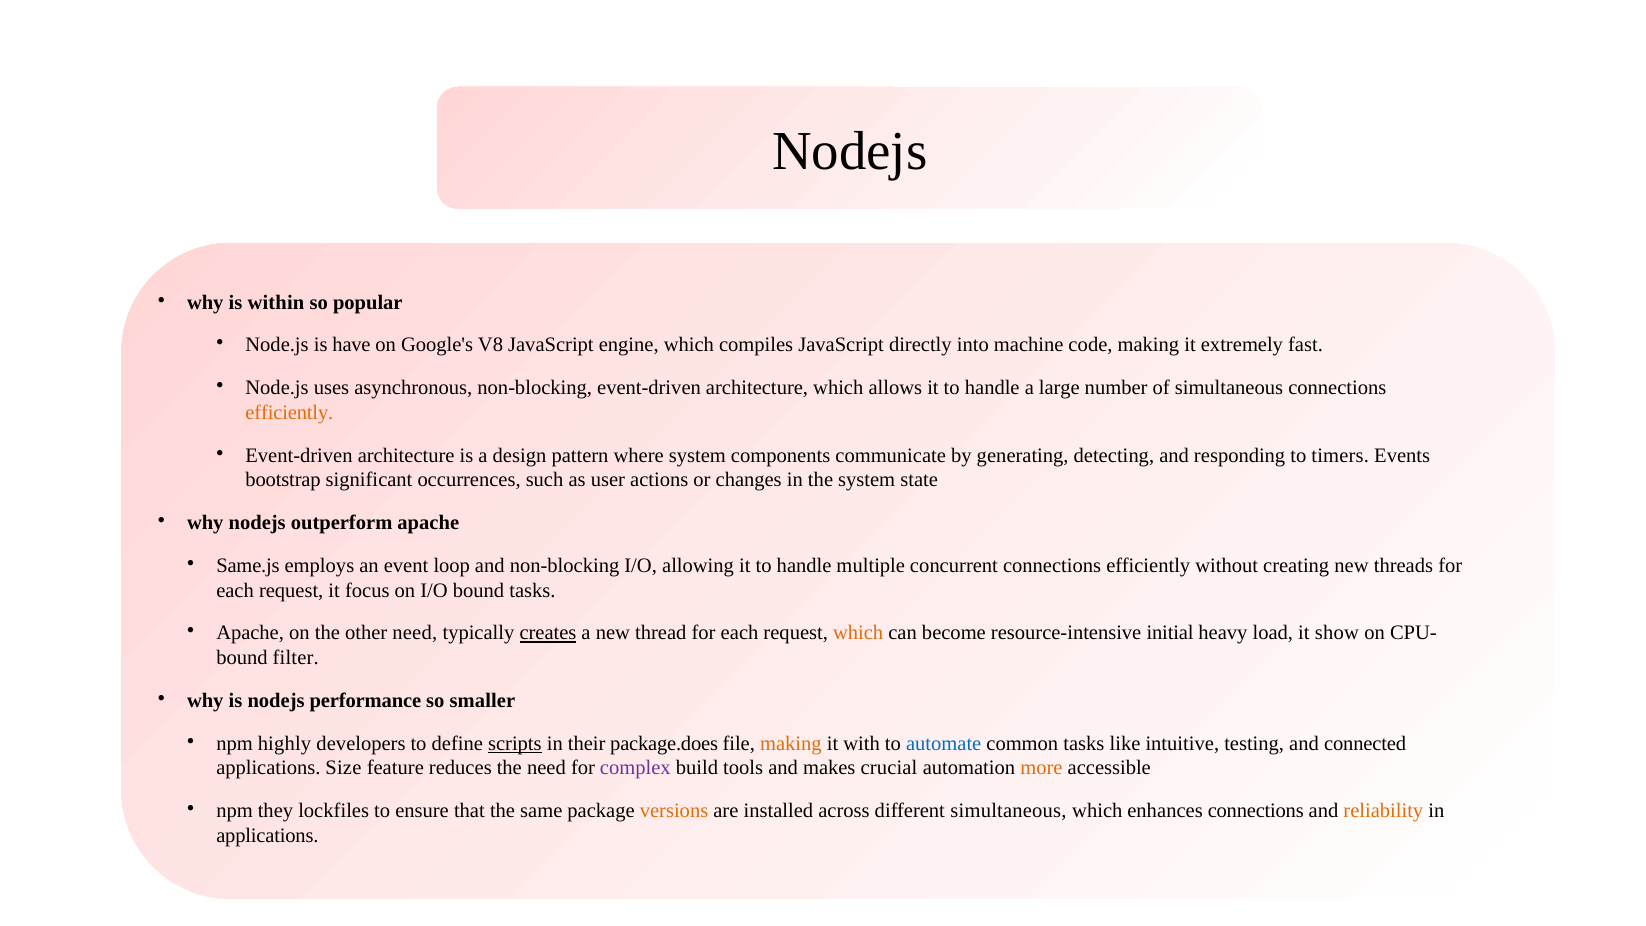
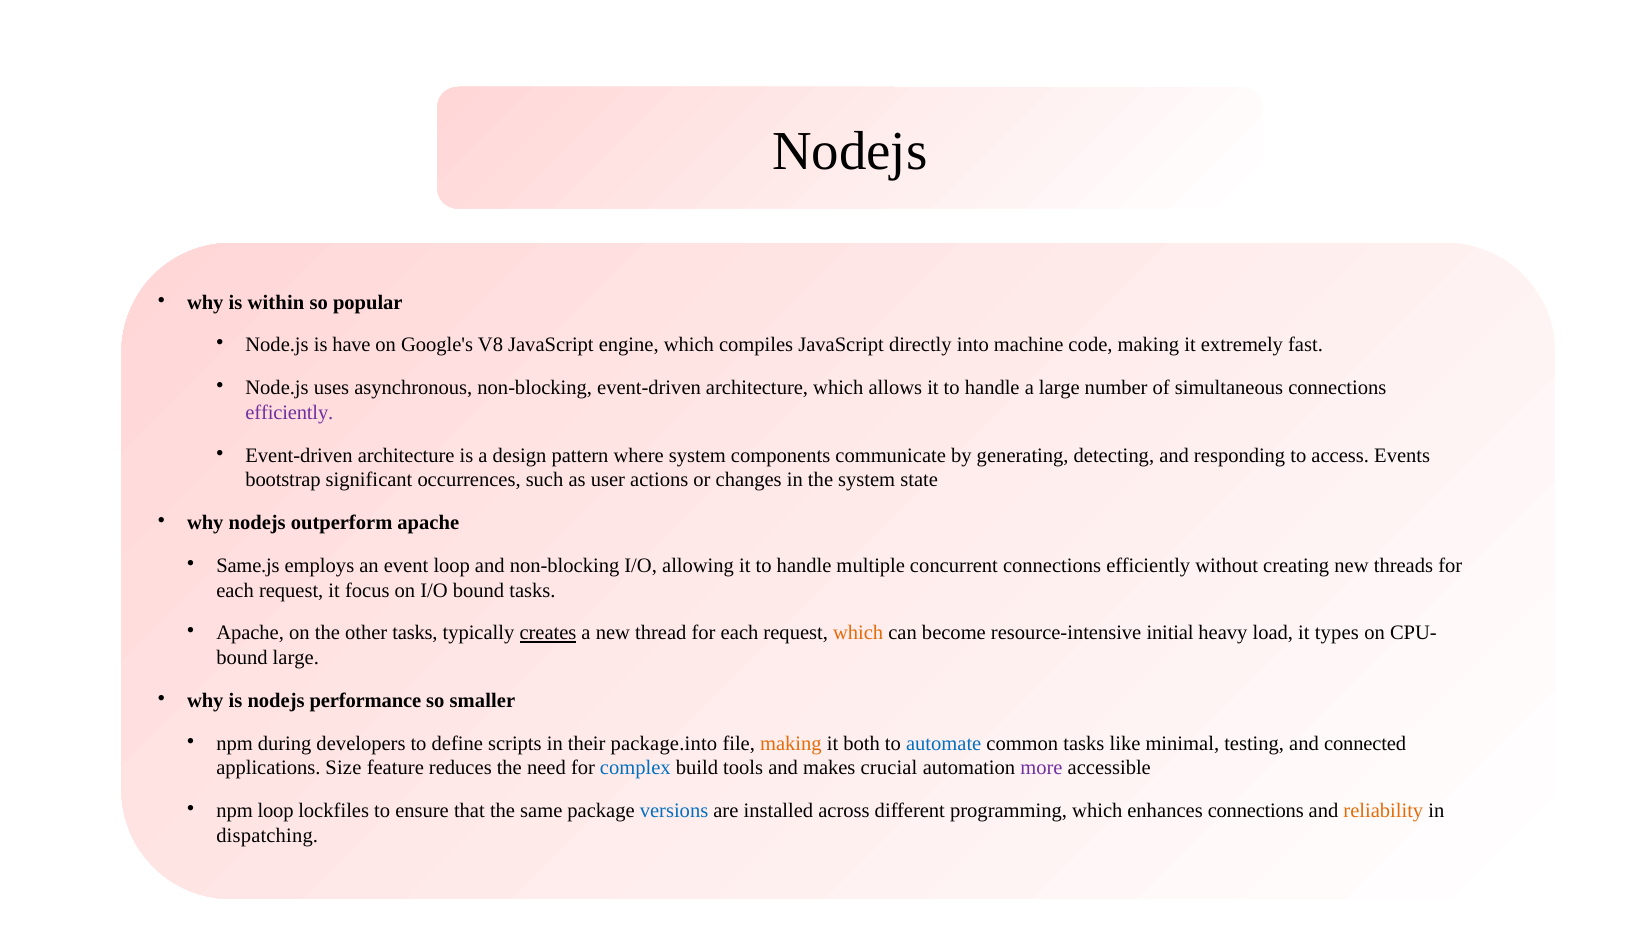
efficiently colour: orange -> purple (289, 413)
timers: timers -> access (1340, 455)
other need: need -> tasks (415, 633)
show: show -> types (1337, 633)
bound filter: filter -> large (296, 658)
highly: highly -> during (285, 743)
scripts underline: present -> none (515, 743)
package.does: package.does -> package.into (664, 743)
with: with -> both (862, 743)
intuitive: intuitive -> minimal (1182, 743)
complex colour: purple -> blue (635, 768)
more colour: orange -> purple (1041, 768)
npm they: they -> loop (276, 811)
versions colour: orange -> blue (674, 811)
different simultaneous: simultaneous -> programming (1009, 811)
applications: applications -> dispatching (267, 835)
